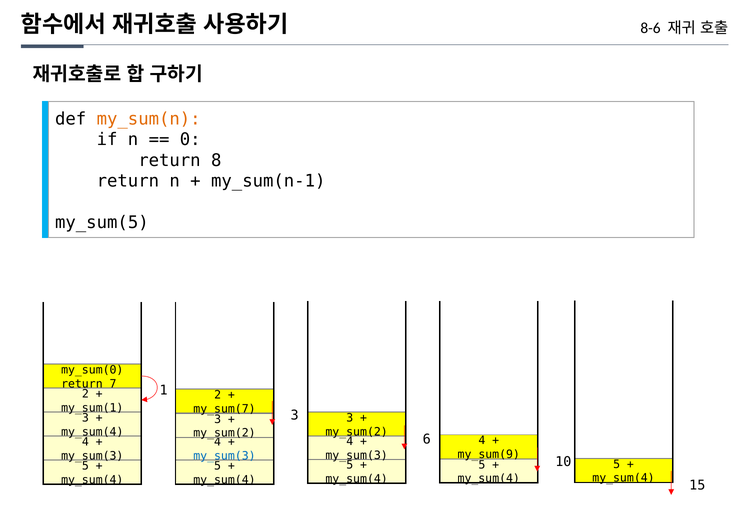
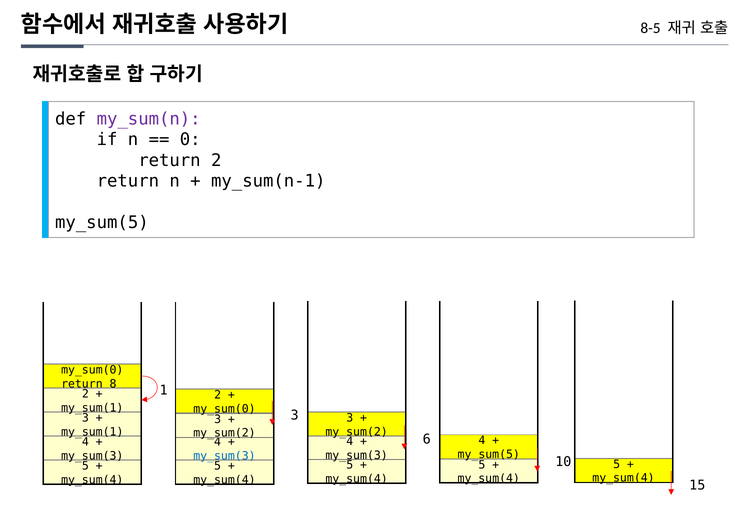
8-6: 8-6 -> 8-5 (651, 28)
my_sum(n colour: orange -> purple (149, 119)
return 8: 8 -> 2 (216, 160)
7: 7 -> 8 (113, 383)
my_sum(7: my_sum(7 -> my_sum(0 (224, 408)
my_sum(4: my_sum(4 -> my_sum(1 (92, 431)
my_sum(9: my_sum(9 -> my_sum(5 (489, 454)
